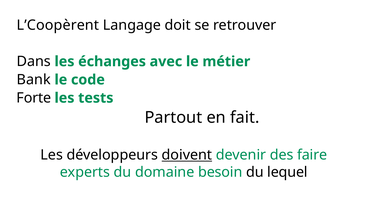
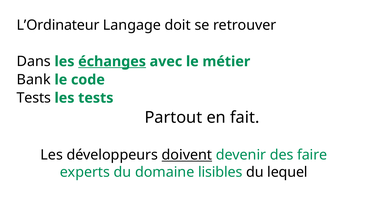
L’Coopèrent: L’Coopèrent -> L’Ordinateur (58, 25)
échanges underline: none -> present (112, 62)
Forte: Forte -> Tests (34, 98)
besoin: besoin -> lisibles (220, 172)
